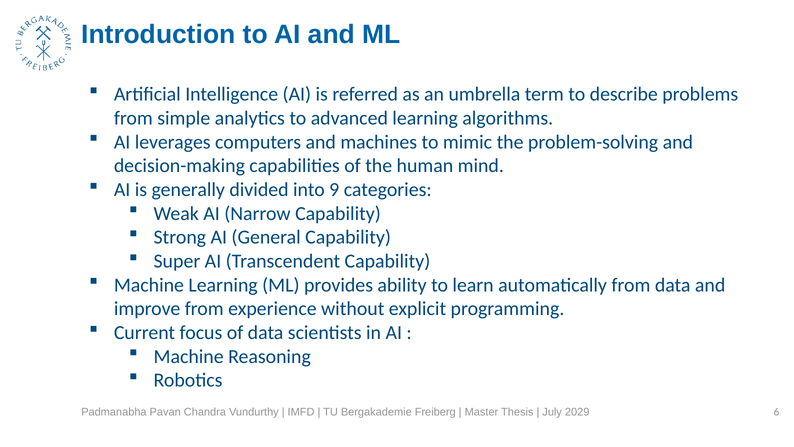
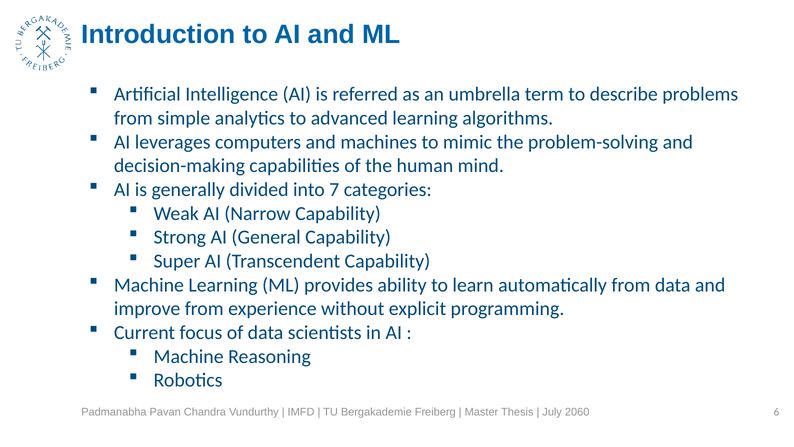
9: 9 -> 7 (334, 190)
2029: 2029 -> 2060 (577, 412)
